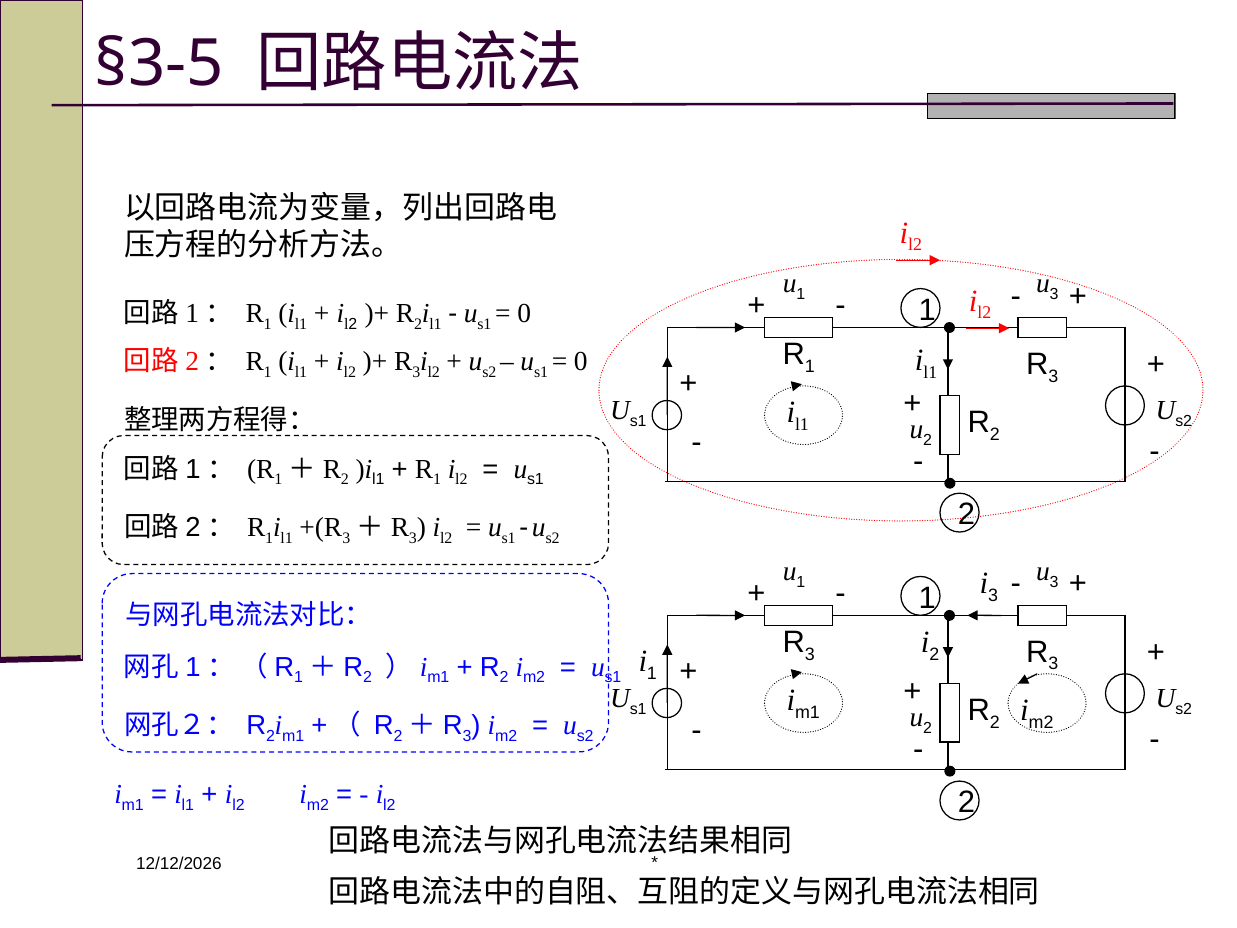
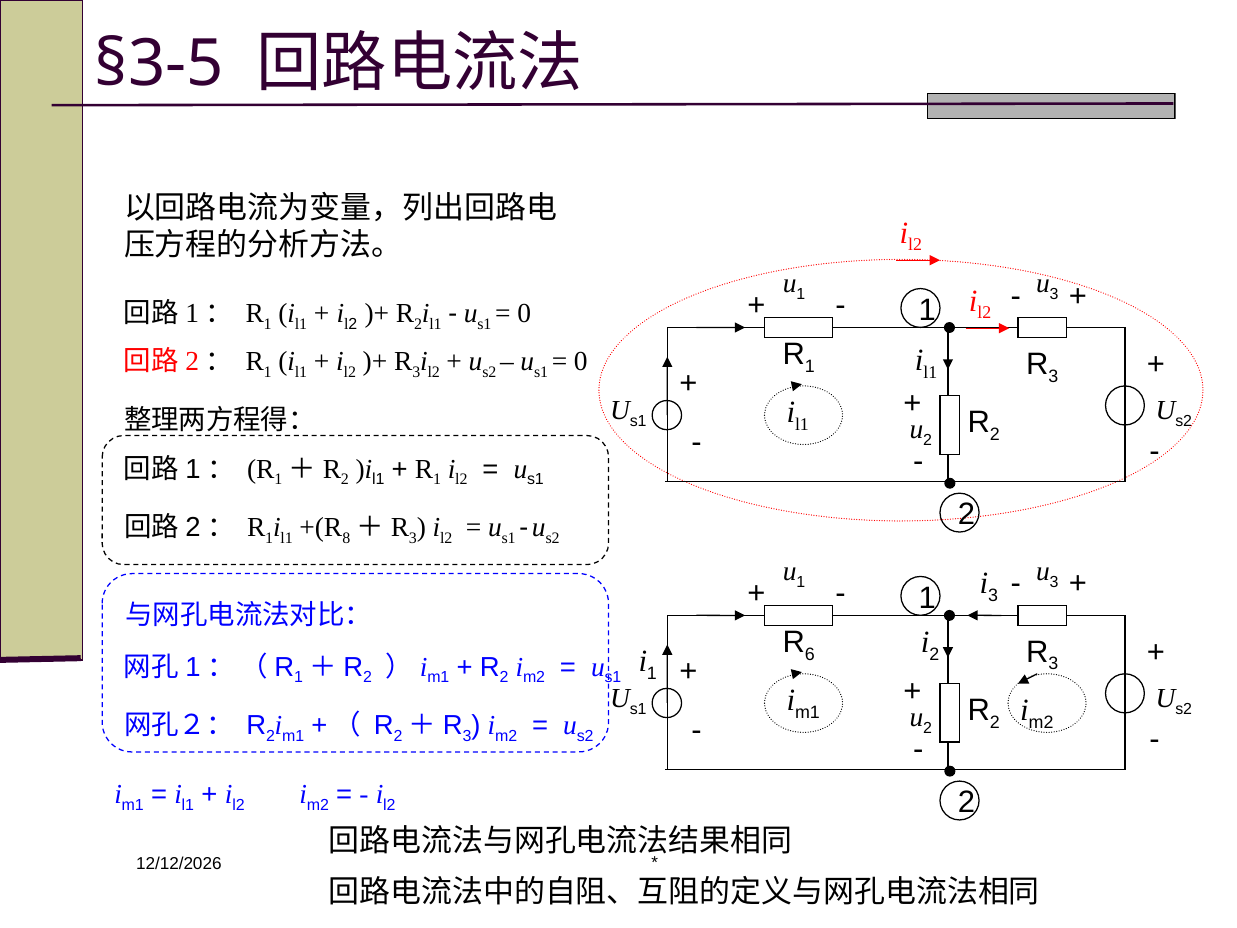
3: 3 -> 8 (346, 538)
3: 3 -> 6 (810, 654)
